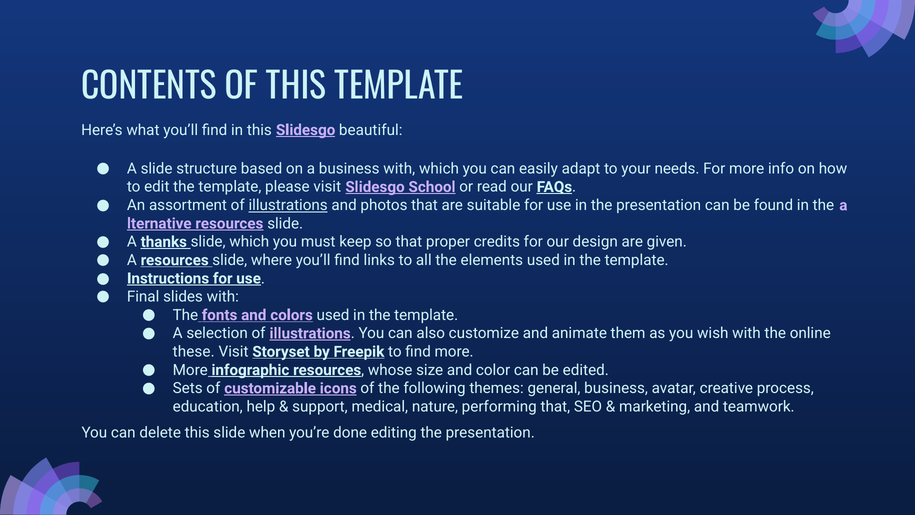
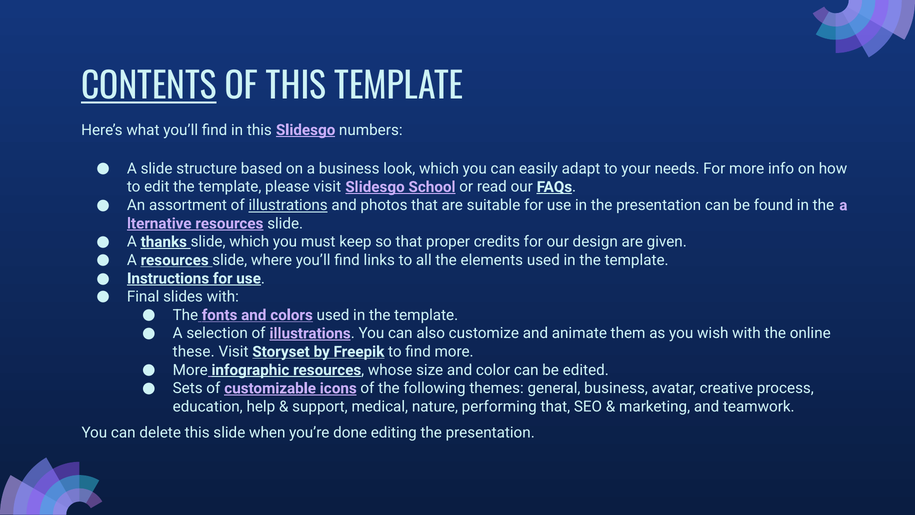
CONTENTS underline: none -> present (149, 87)
beautiful: beautiful -> numbers (371, 130)
business with: with -> look (399, 169)
